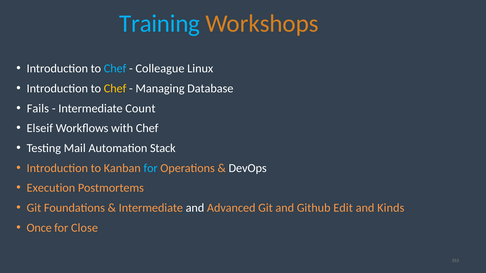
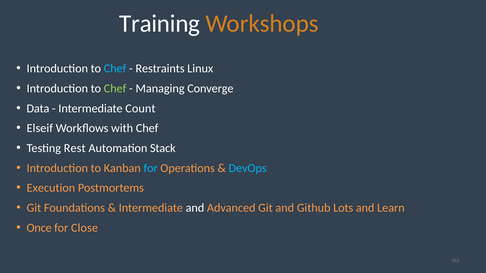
Training colour: light blue -> white (160, 24)
Colleague: Colleague -> Restraints (160, 69)
Chef colour: yellow -> light green (115, 89)
Database: Database -> Converge (210, 89)
Fails: Fails -> Data (38, 108)
Mail: Mail -> Rest (75, 148)
DevOps colour: white -> light blue (248, 168)
Edit: Edit -> Lots (343, 208)
Kinds: Kinds -> Learn (391, 208)
